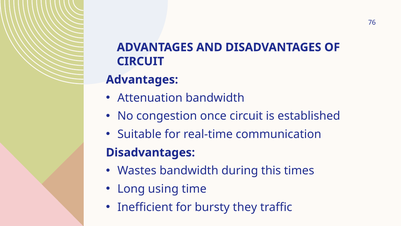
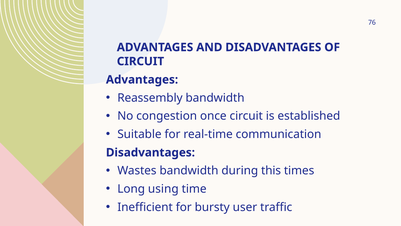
Attenuation: Attenuation -> Reassembly (150, 98)
they: they -> user (245, 207)
